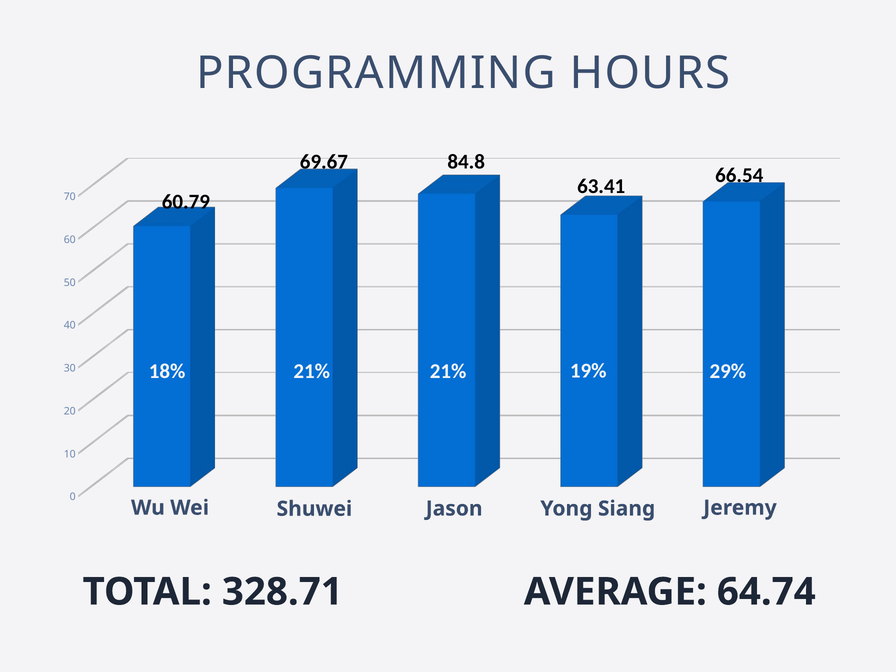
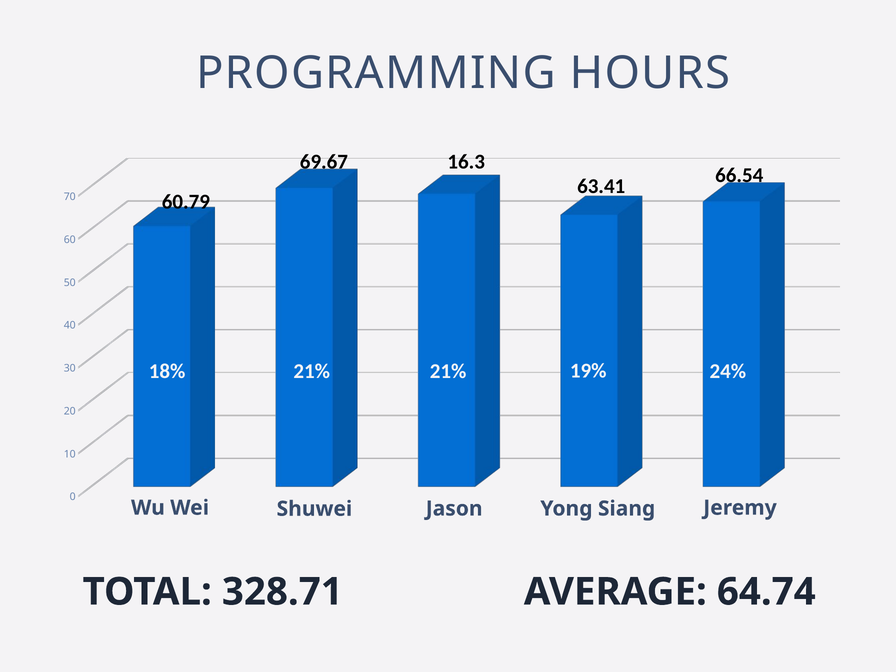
84.8: 84.8 -> 16.3 (466, 162)
29%: 29% -> 24% (728, 371)
